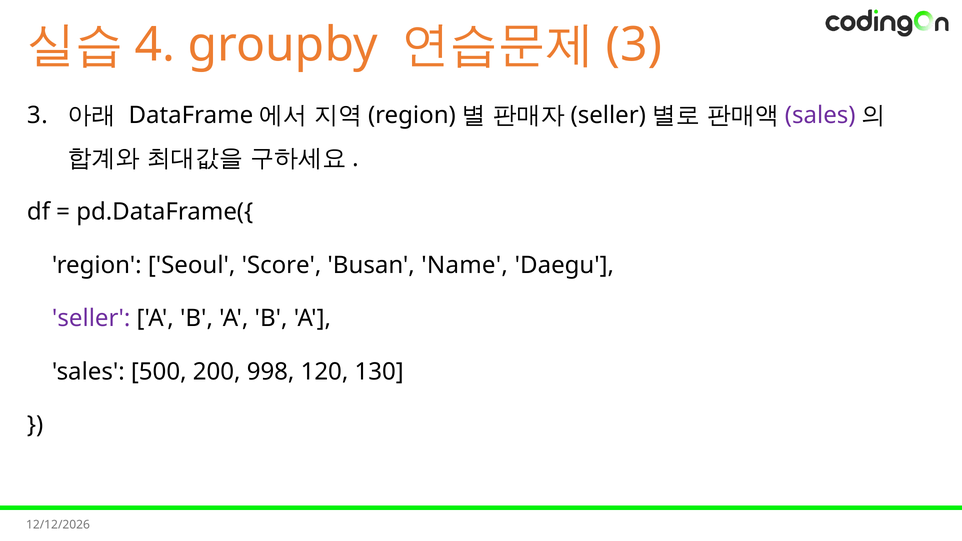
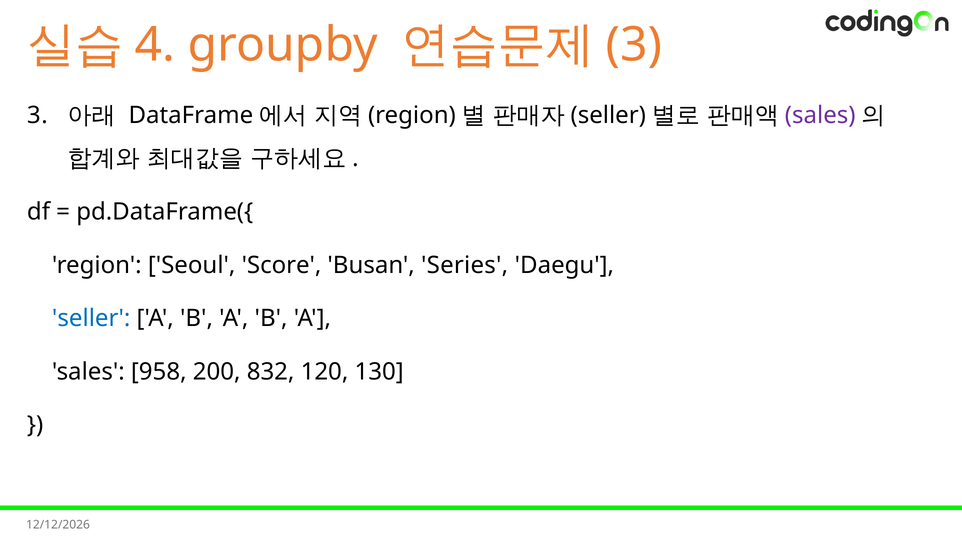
Name: Name -> Series (465, 265)
seller colour: purple -> blue (91, 319)
500: 500 -> 958 (159, 372)
998: 998 -> 832 (271, 372)
